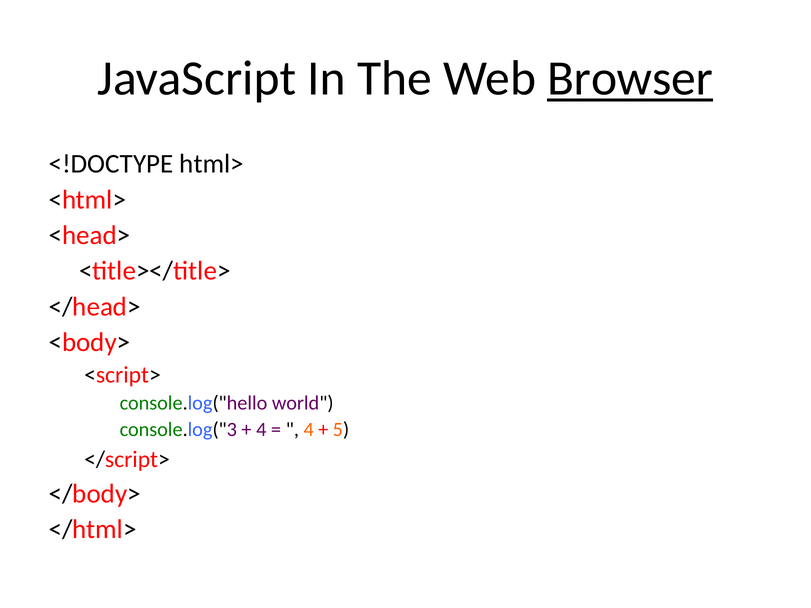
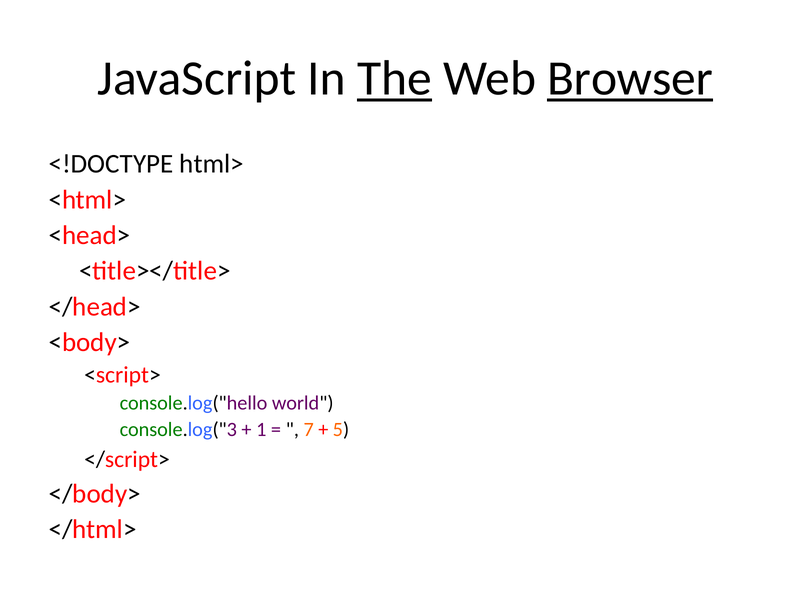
The underline: none -> present (394, 79)
4: 4 -> 1 (261, 430)
4: 4 -> 7 (309, 430)
